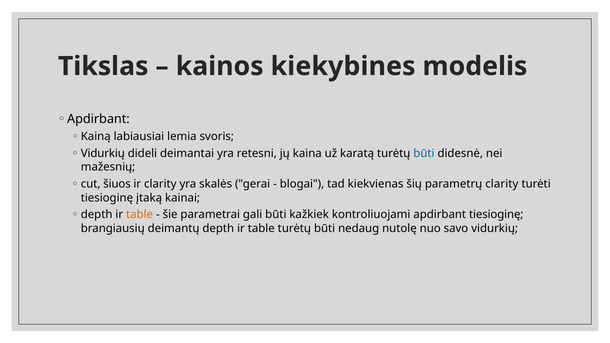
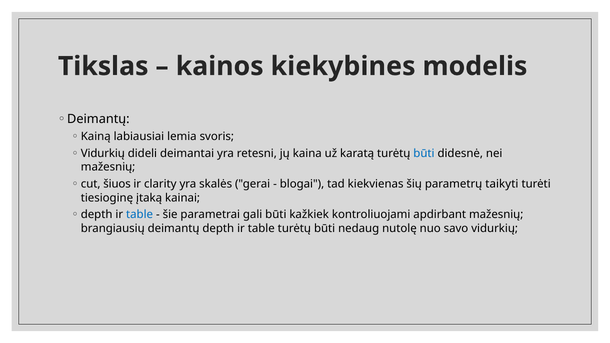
Apdirbant: Apdirbant -> Deimantų (98, 119)
parametrų clarity: clarity -> taikyti (502, 184)
table colour: orange -> blue (140, 215)
apdirbant tiesioginę: tiesioginę -> mažesnių (496, 215)
